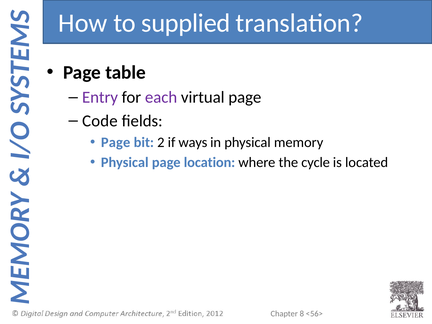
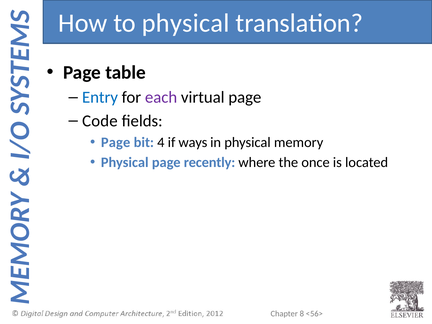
to supplied: supplied -> physical (186, 23)
Entry colour: purple -> blue (100, 97)
2: 2 -> 4 (161, 142)
location: location -> recently (210, 163)
cycle: cycle -> once (316, 163)
